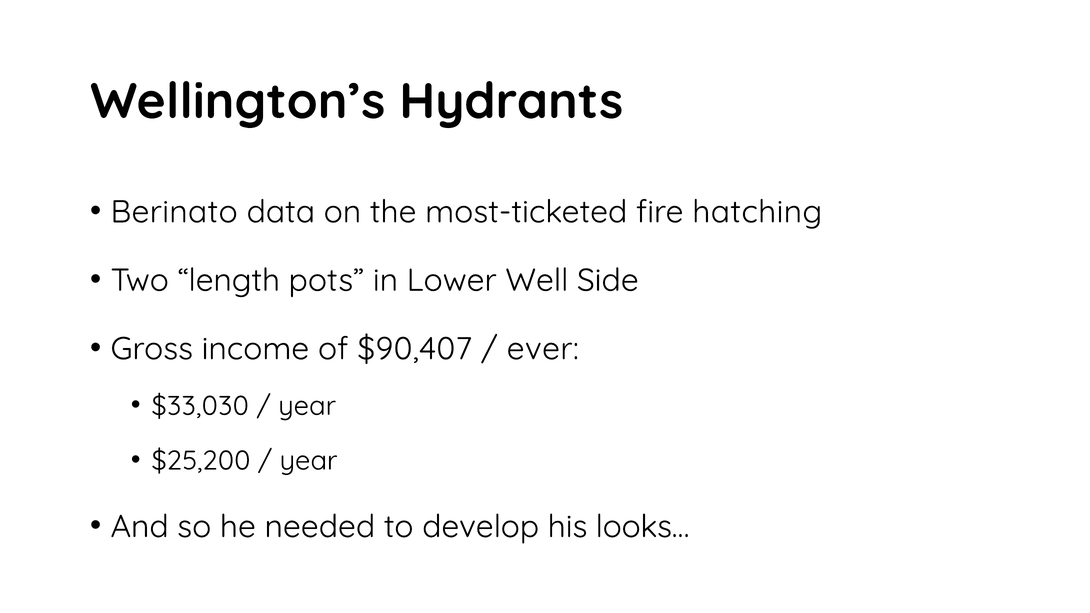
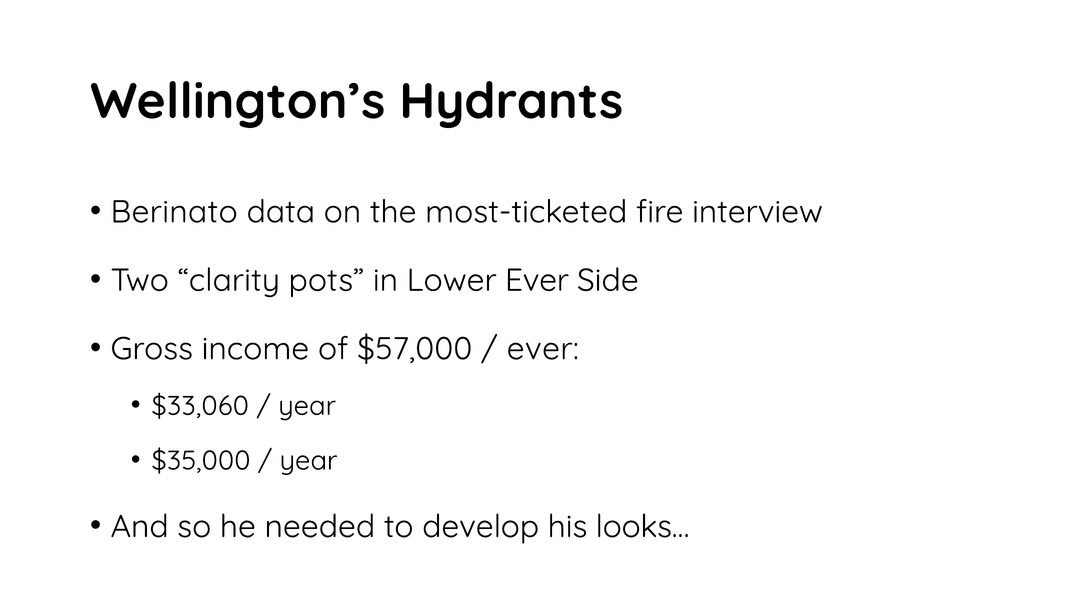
hatching: hatching -> interview (757, 212)
length: length -> clarity (229, 280)
Lower Well: Well -> Ever (537, 280)
$90,407: $90,407 -> $57,000 (415, 349)
$33,030: $33,030 -> $33,060 (200, 406)
$25,200: $25,200 -> $35,000 (201, 461)
